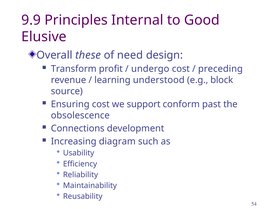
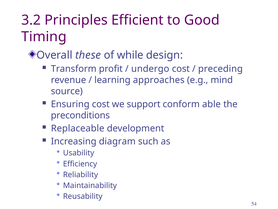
9.9: 9.9 -> 3.2 (31, 20)
Internal: Internal -> Efficient (137, 20)
Elusive: Elusive -> Timing (44, 37)
need: need -> while (130, 55)
understood: understood -> approaches (159, 80)
block: block -> mind (222, 80)
past: past -> able (211, 104)
obsolescence: obsolescence -> preconditions (80, 115)
Connections: Connections -> Replaceable (78, 128)
